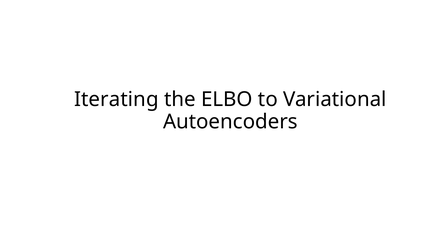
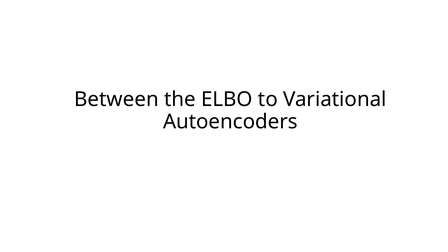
Iterating: Iterating -> Between (116, 99)
